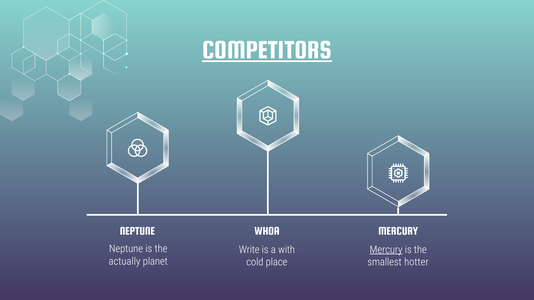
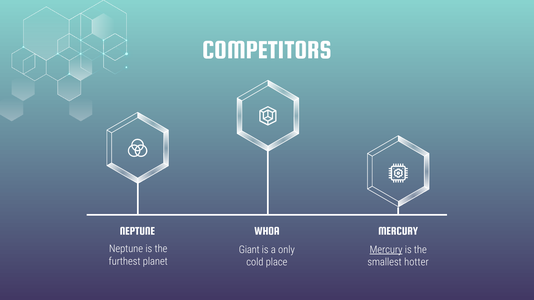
COMPETITORS underline: present -> none (267, 50)
Write: Write -> Giant (249, 250)
with: with -> only (286, 250)
actually: actually -> furthest (125, 262)
